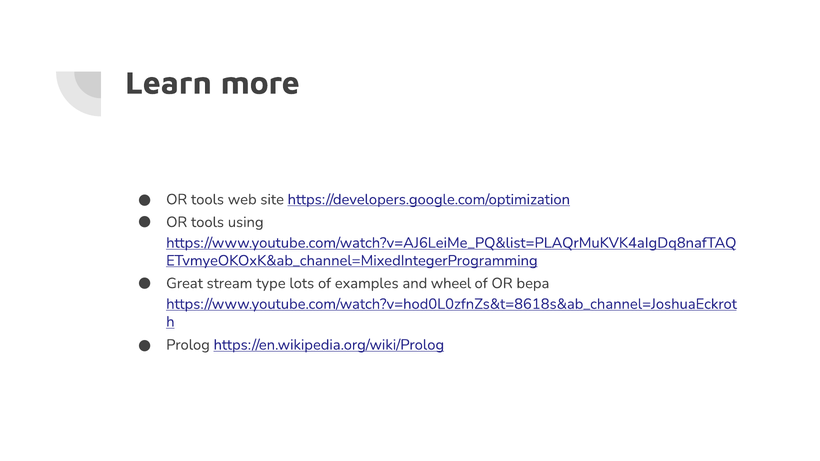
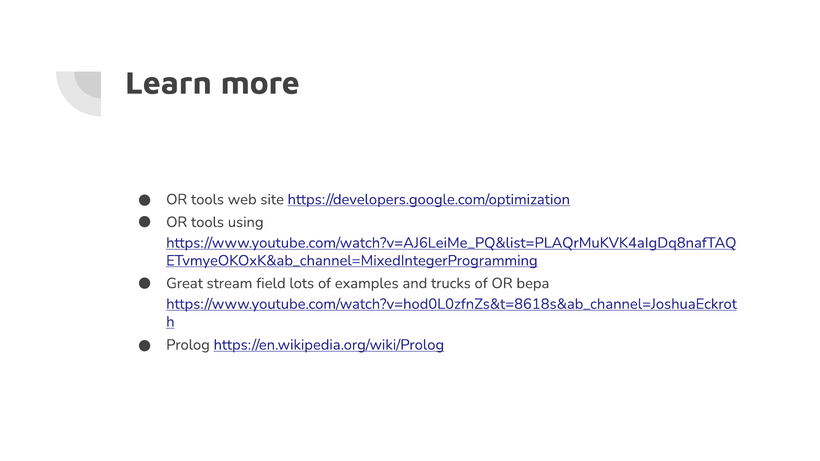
type: type -> field (271, 283)
wheel: wheel -> trucks (451, 283)
